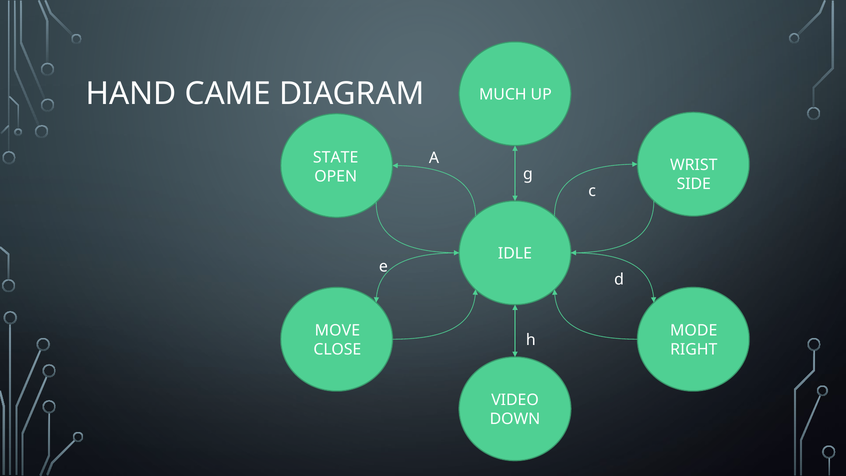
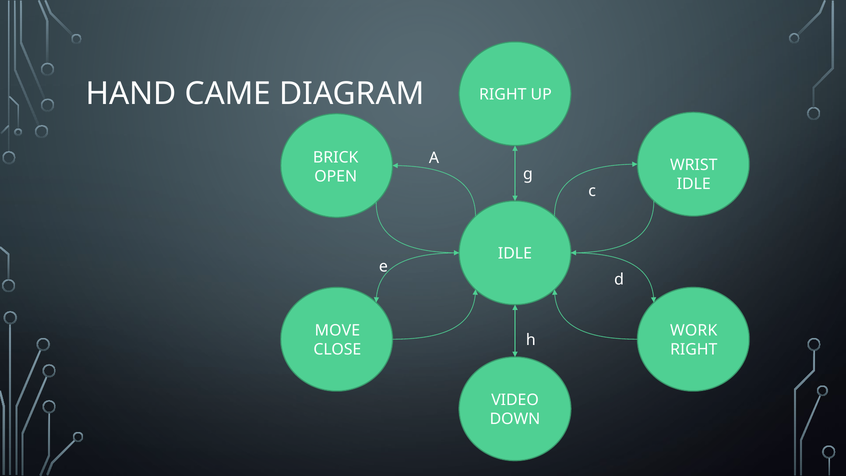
MUCH: MUCH -> RIGHT (503, 95)
STATE: STATE -> BRICK (336, 157)
SIDE: SIDE -> IDLE (694, 184)
MODE: MODE -> WORK (694, 330)
